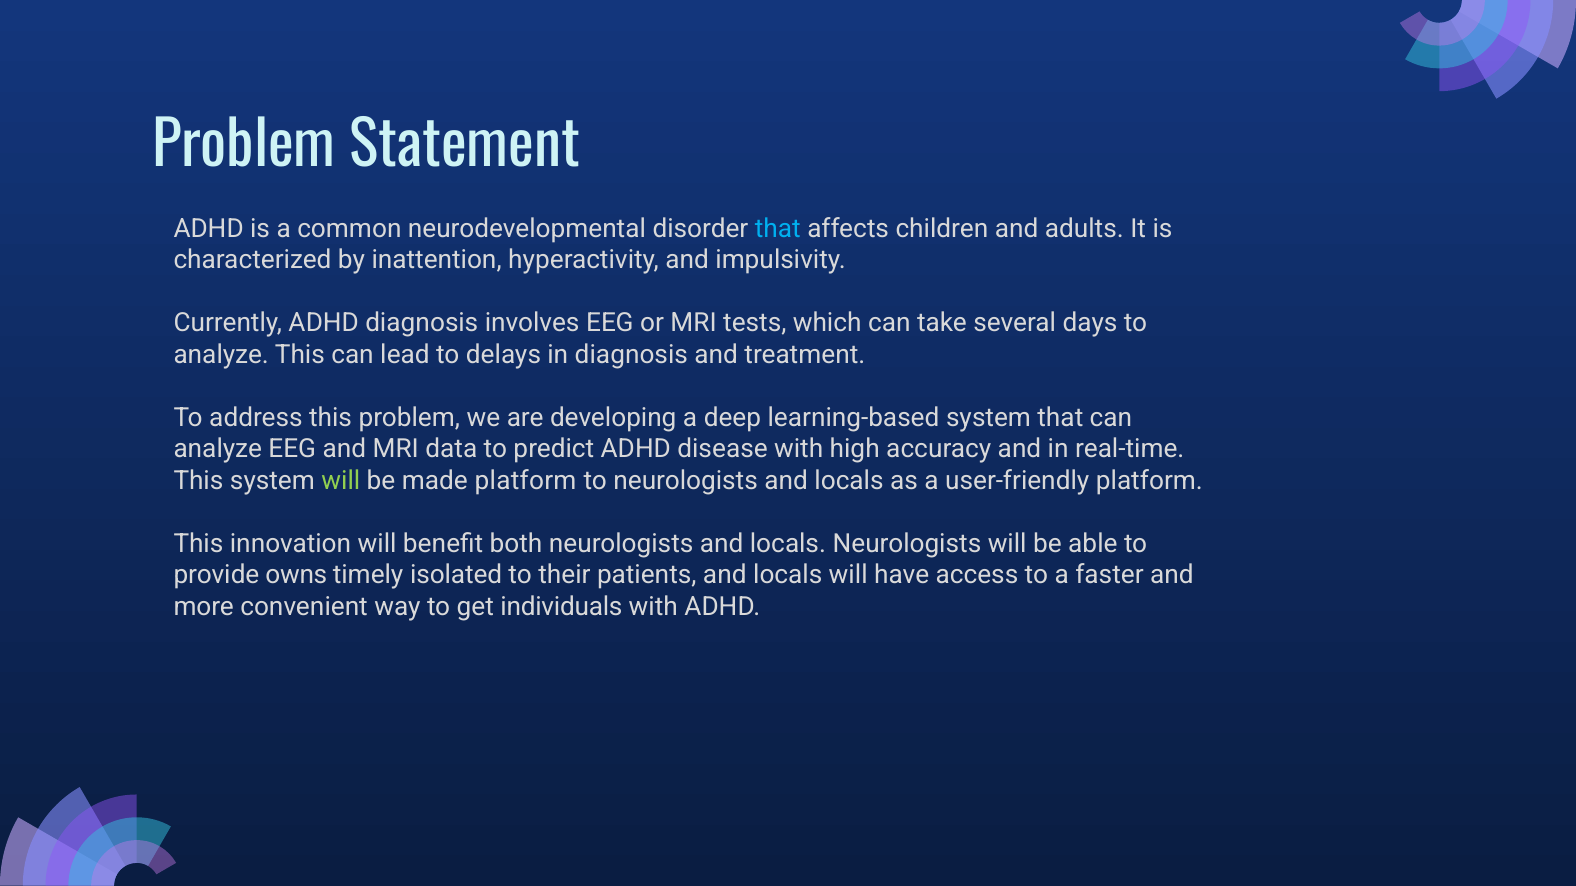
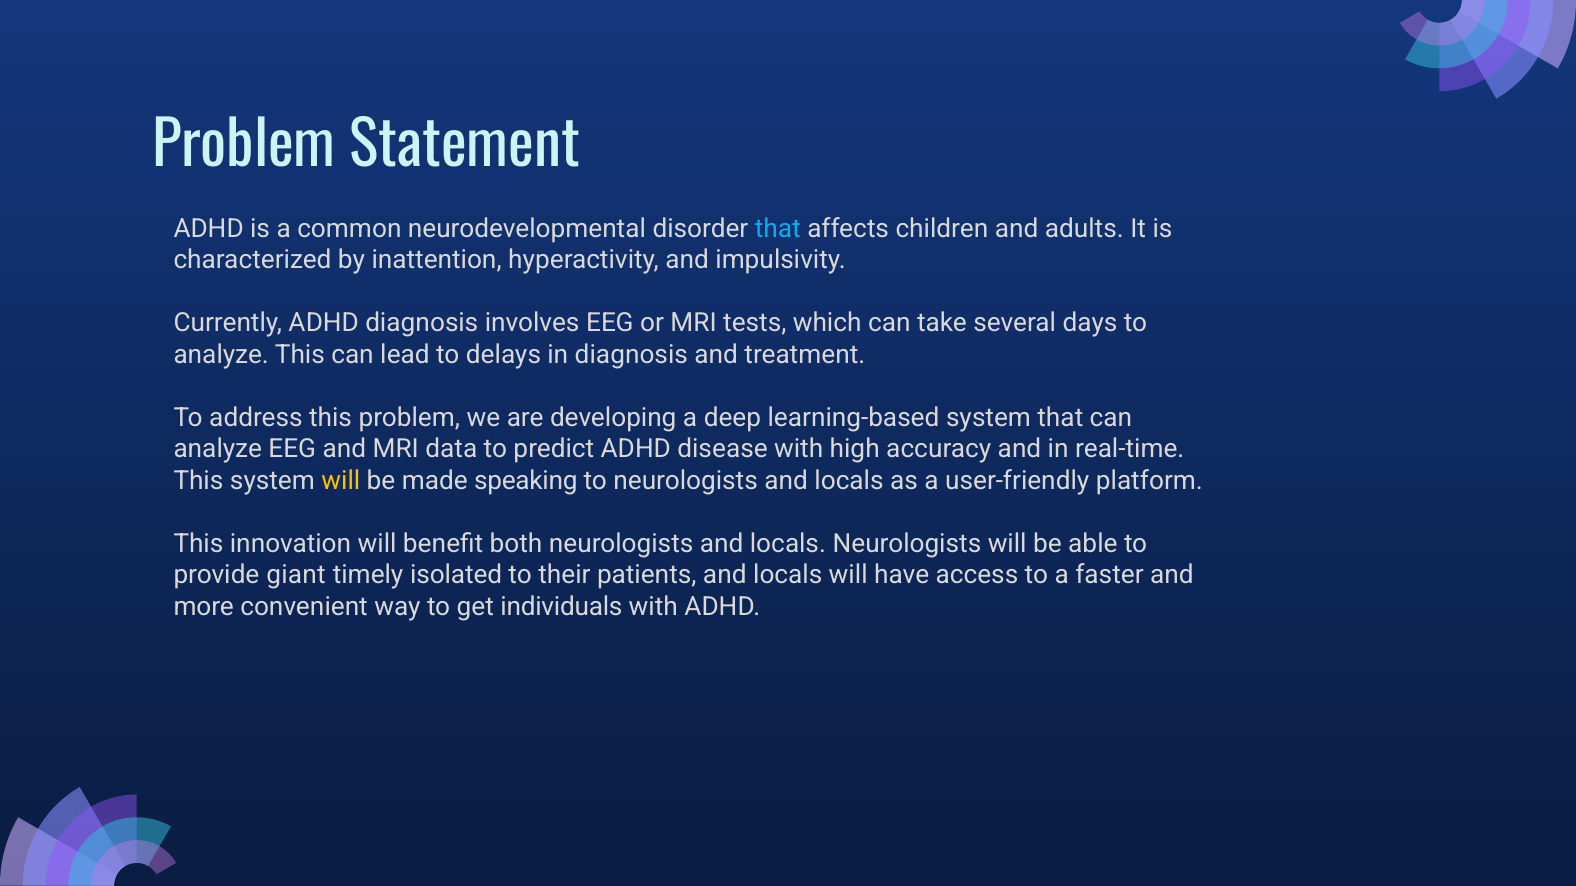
will colour: light green -> yellow (341, 481)
made platform: platform -> speaking (526, 481)
owns: owns -> giant (296, 575)
